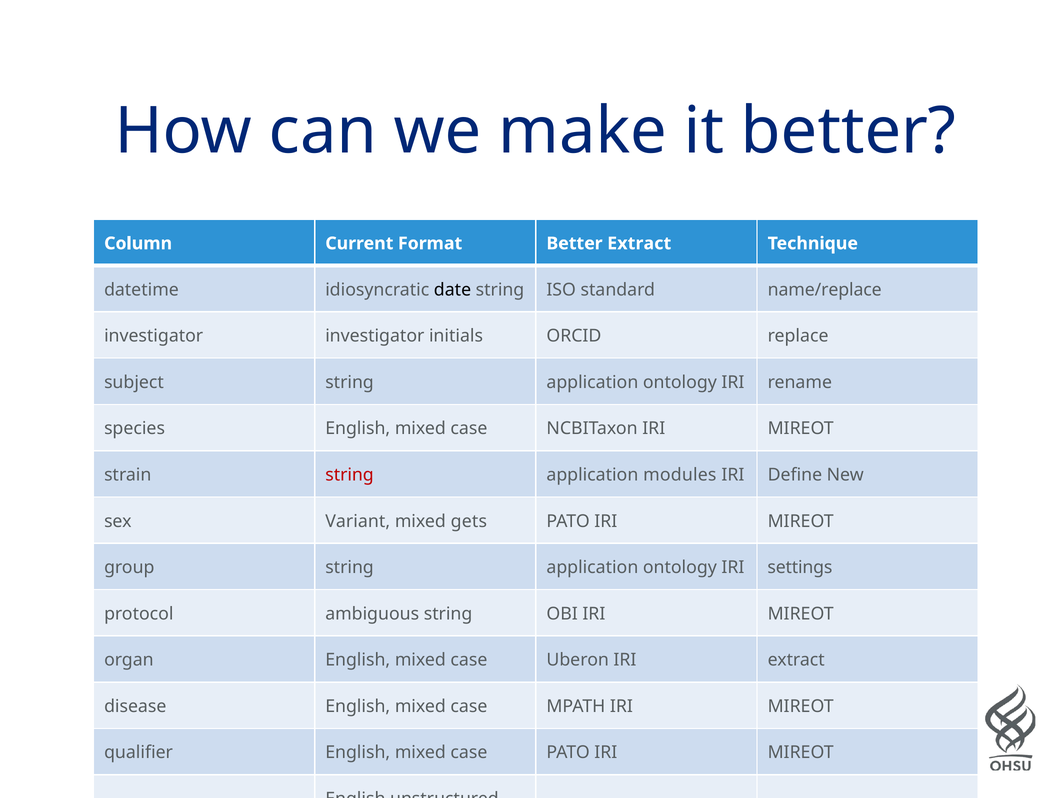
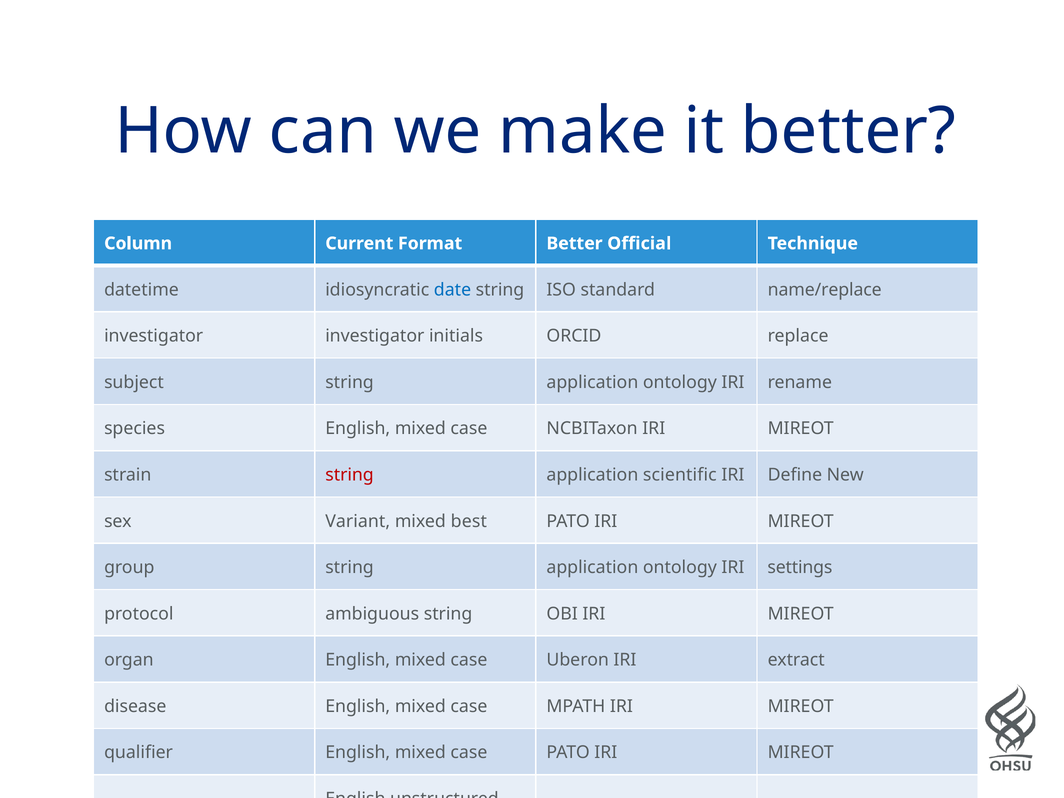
Better Extract: Extract -> Official (639, 243)
date colour: black -> blue (452, 290)
modules: modules -> scientific (680, 475)
gets: gets -> best (469, 521)
